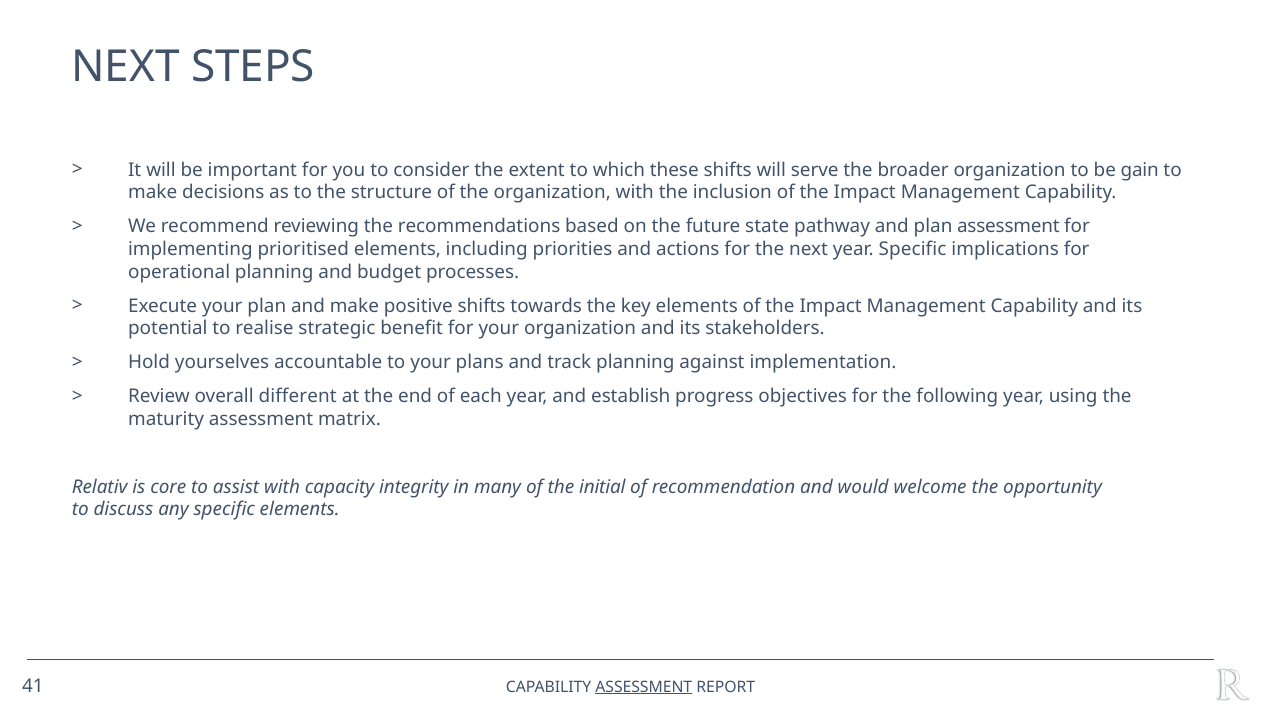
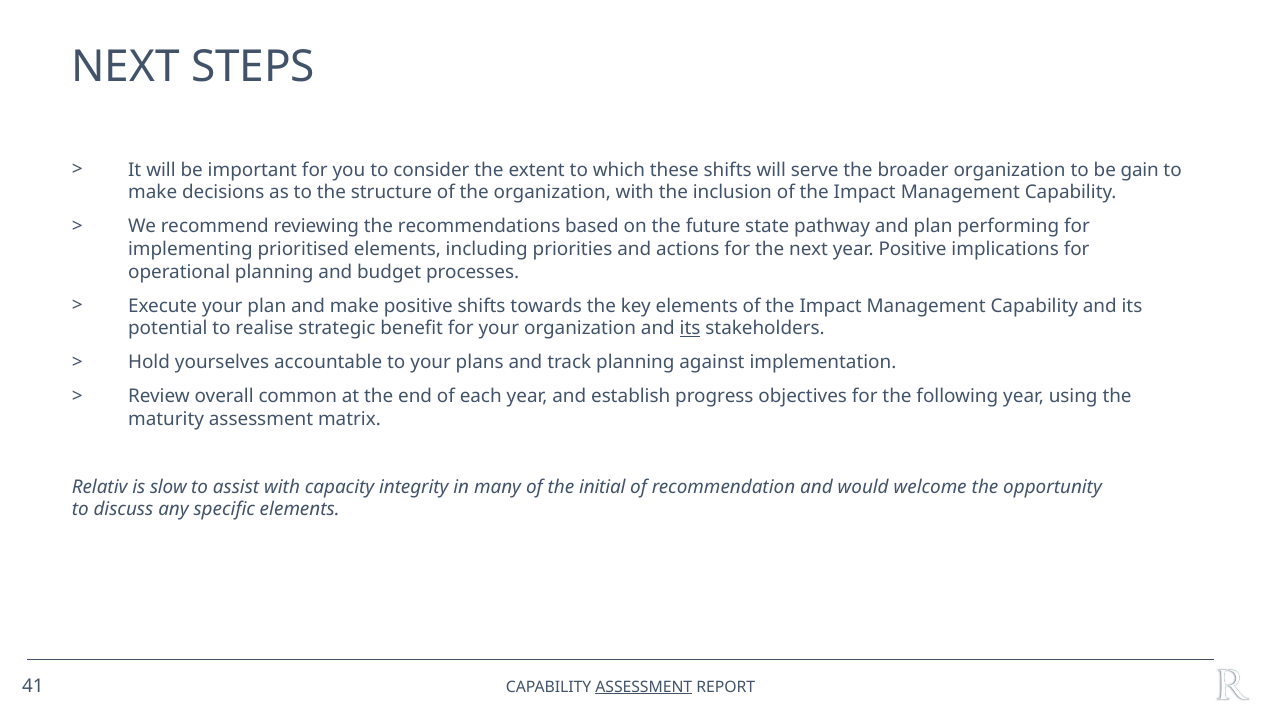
plan assessment: assessment -> performing (1008, 227)
year Specific: Specific -> Positive (913, 249)
its underline: none -> present (690, 329)
different: different -> common (298, 397)
core: core -> slow (168, 487)
